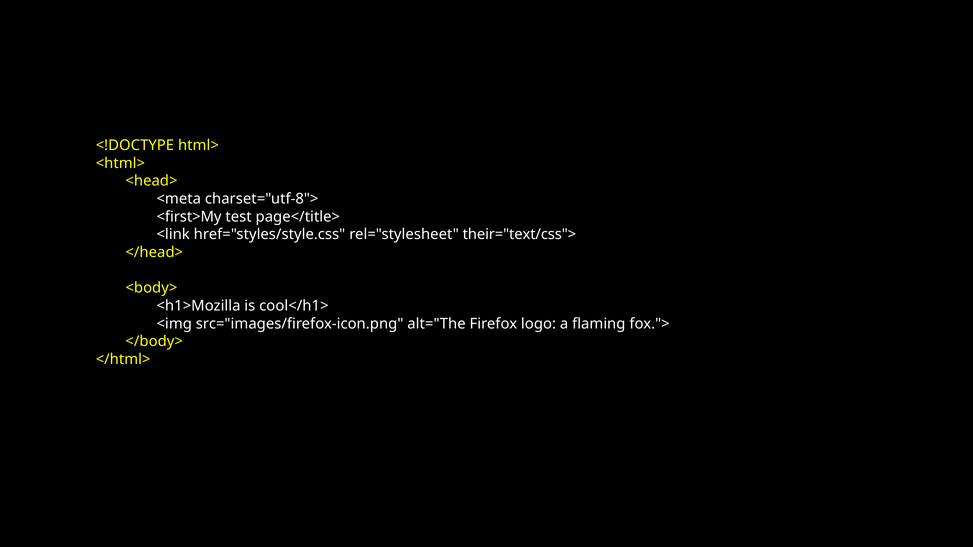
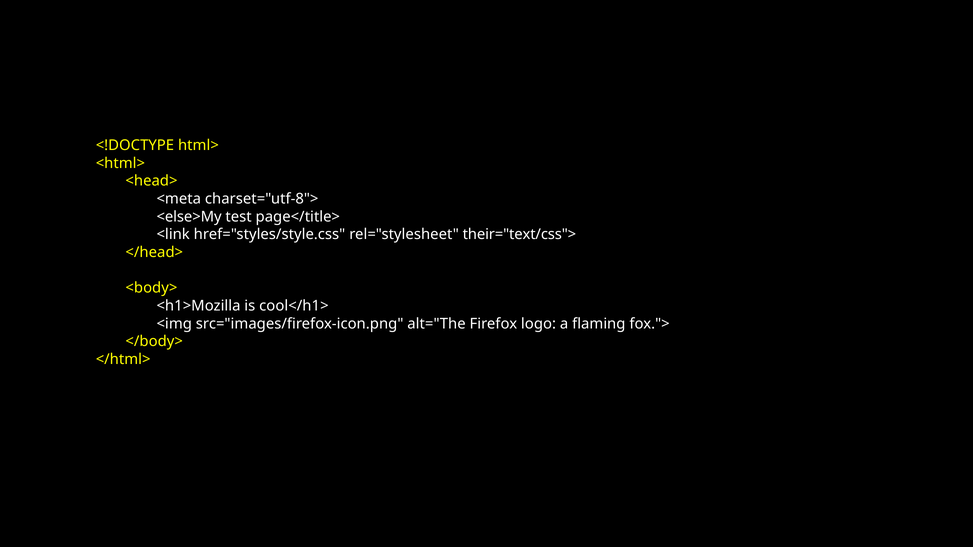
<first>My: <first>My -> <else>My (189, 217)
